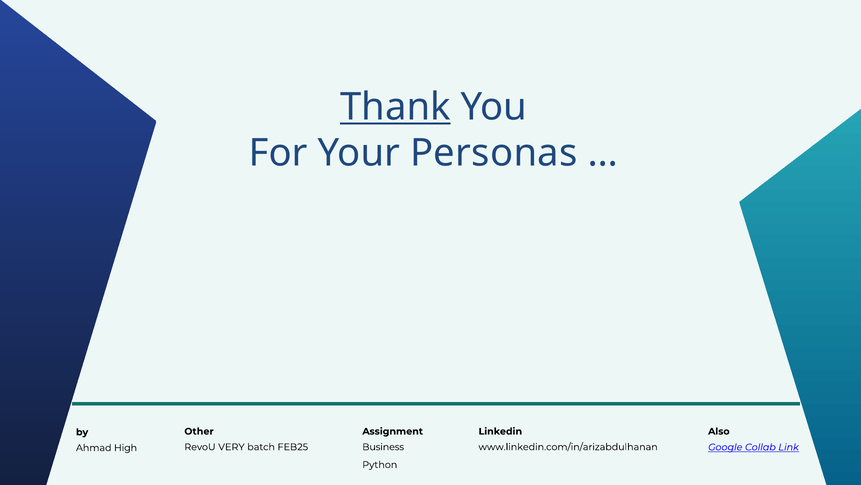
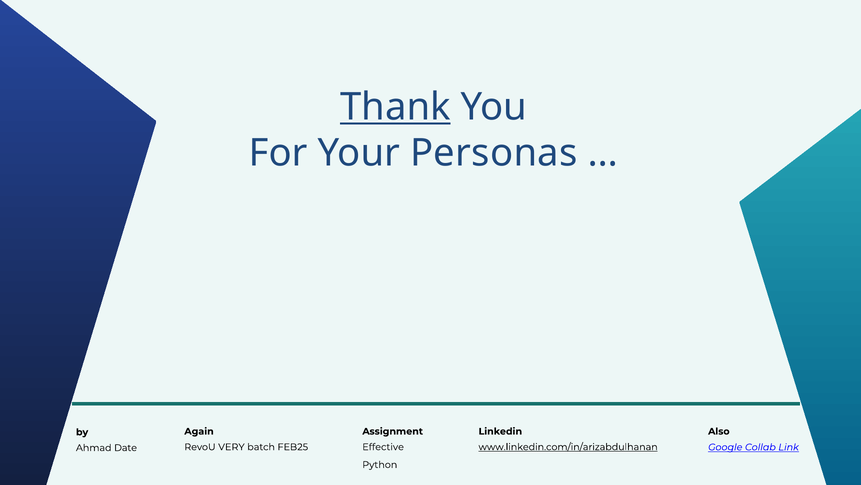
Other: Other -> Again (199, 431)
Business: Business -> Effective (383, 446)
www.linkedin.com/in/arizabdulhanan underline: none -> present (568, 446)
High: High -> Date (126, 447)
